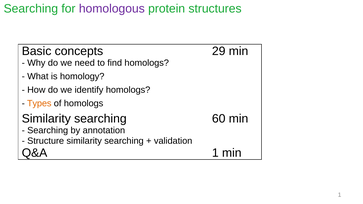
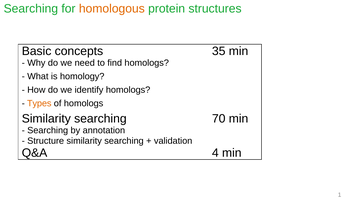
homologous colour: purple -> orange (112, 9)
29: 29 -> 35 (219, 51)
60: 60 -> 70 (219, 119)
Q&A 1: 1 -> 4 (215, 153)
